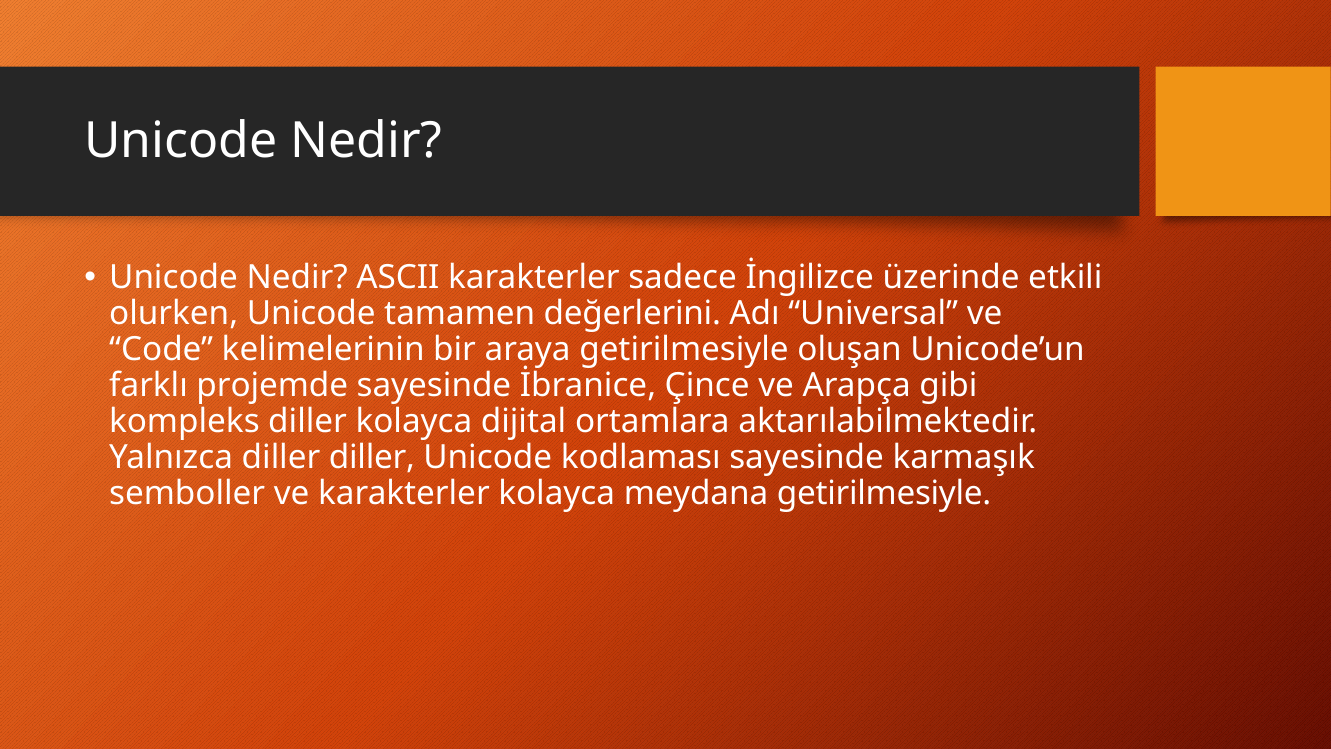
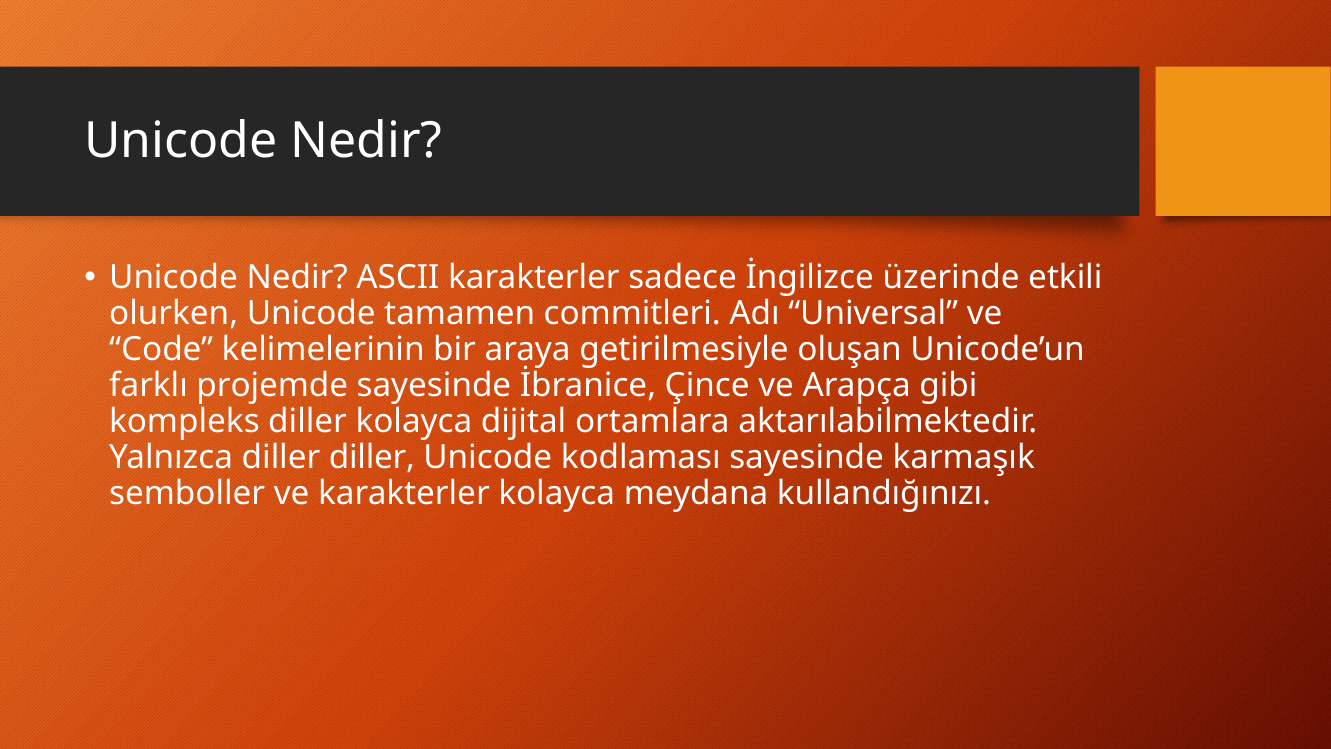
değerlerini: değerlerini -> commitleri (632, 314)
meydana getirilmesiyle: getirilmesiyle -> kullandığınızı (884, 493)
